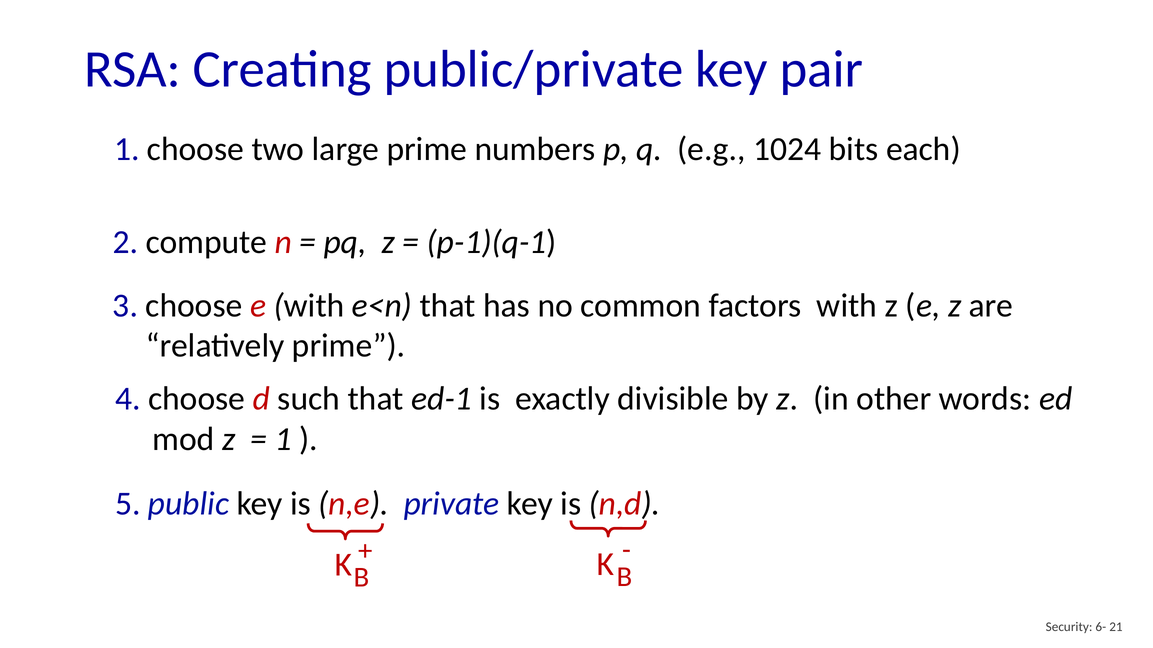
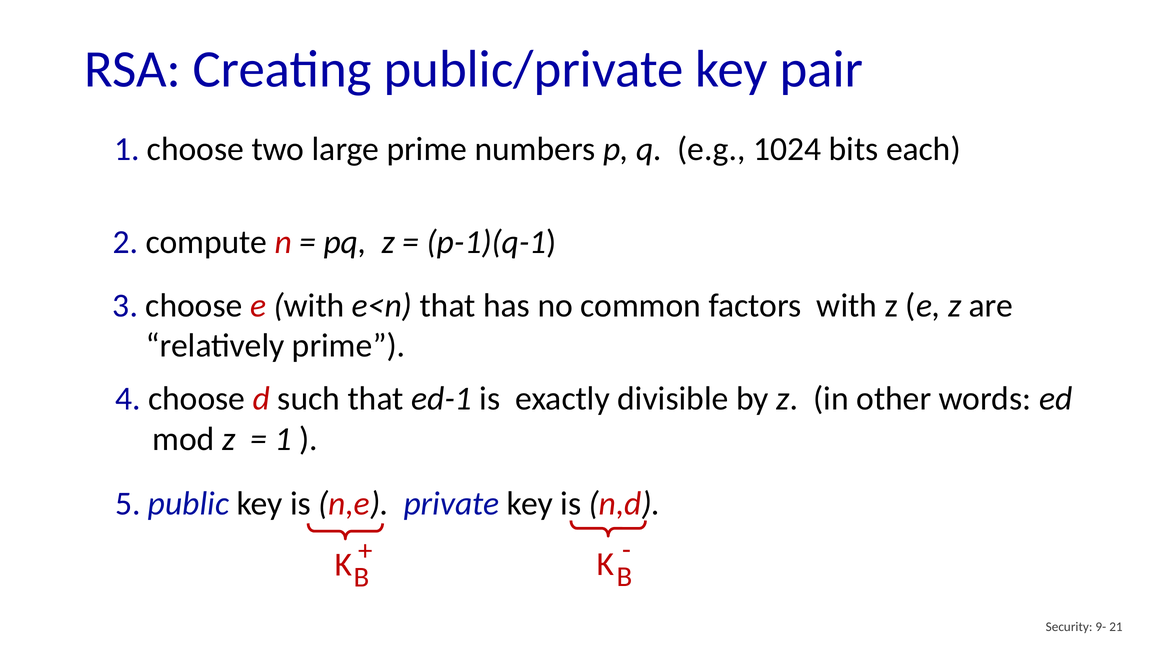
6-: 6- -> 9- (1101, 627)
